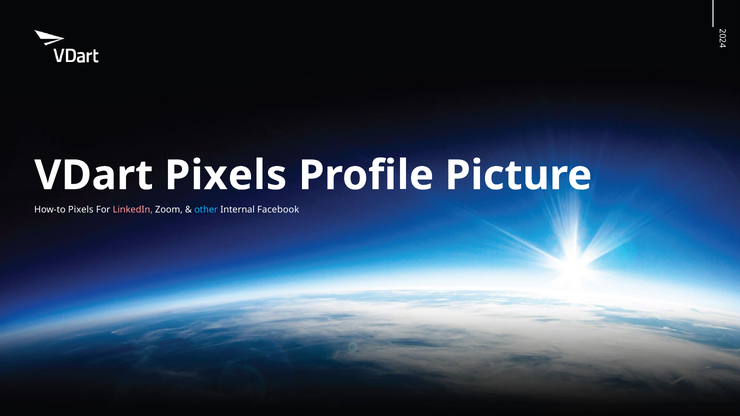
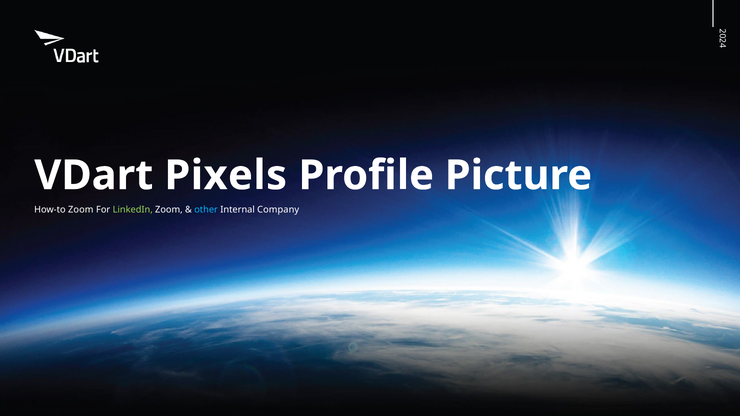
How-to Pixels: Pixels -> Zoom (81, 210)
LinkedIn colour: pink -> light green (133, 210)
Facebook: Facebook -> Company (278, 210)
